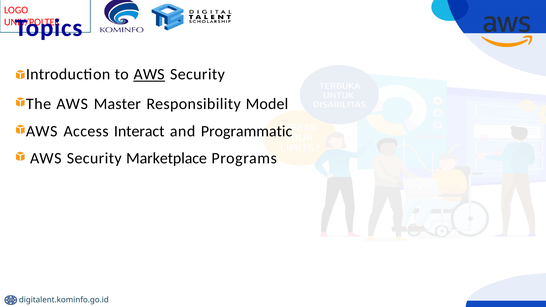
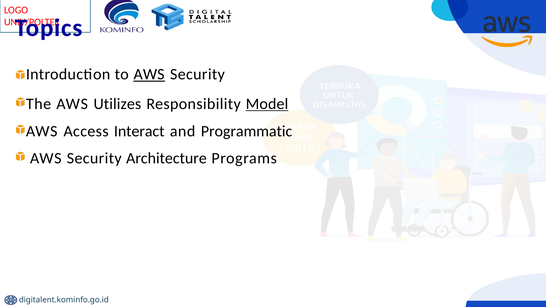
Master: Master -> Utilizes (117, 104)
Model underline: none -> present (267, 104)
Marketplace: Marketplace -> Architecture (166, 158)
